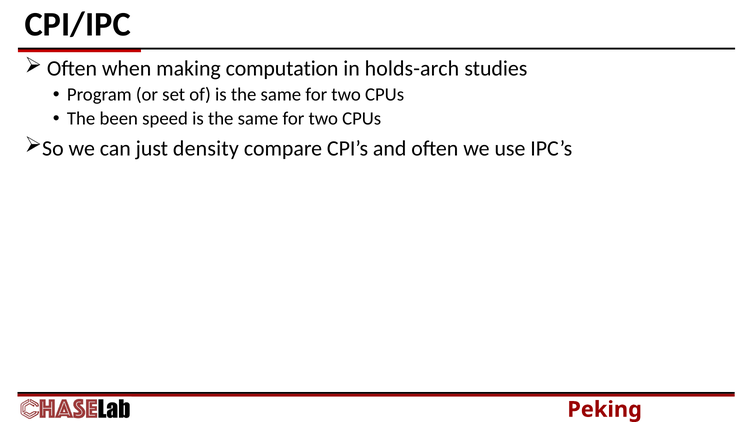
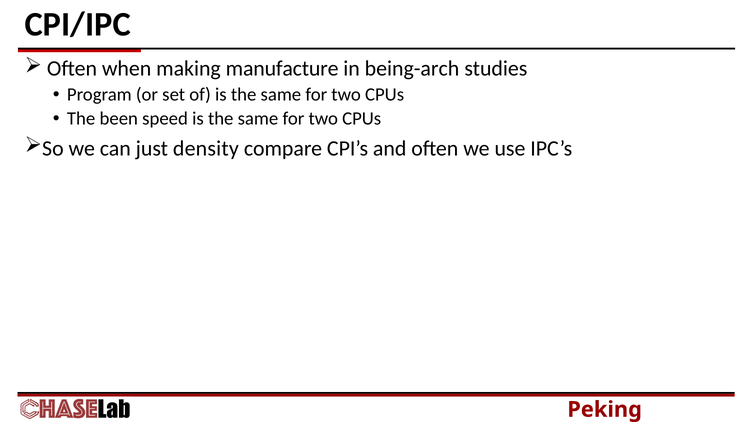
computation: computation -> manufacture (282, 69)
holds-arch: holds-arch -> being-arch (412, 69)
